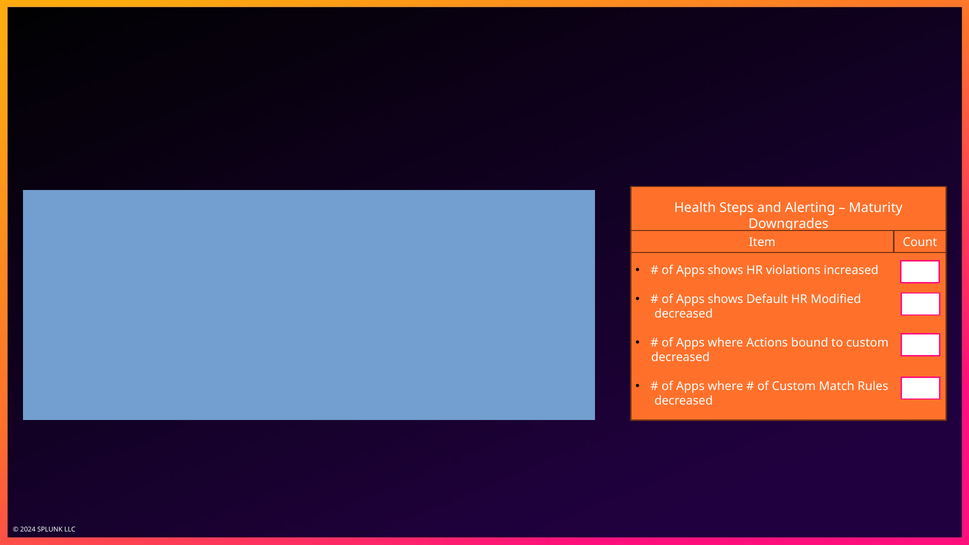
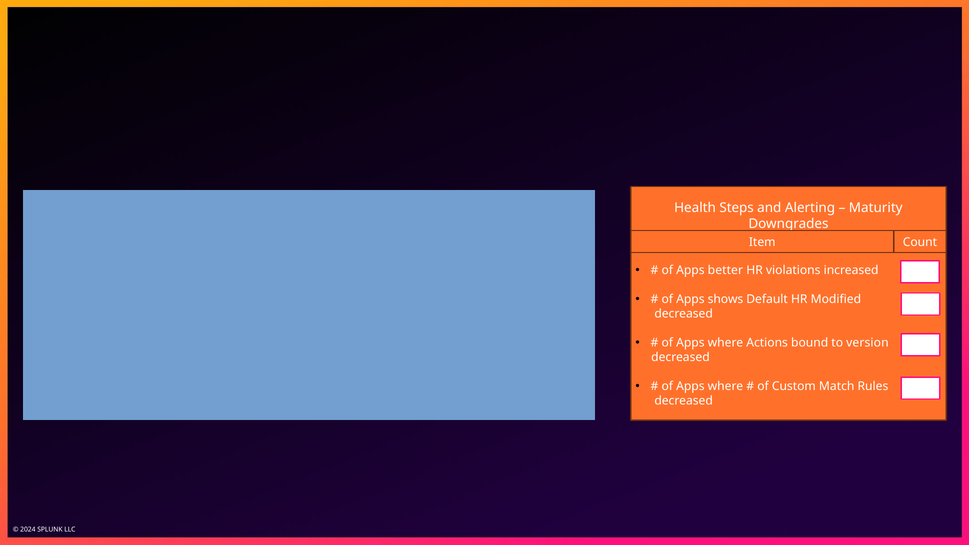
shows: shows -> better (725, 270)
to custom: custom -> version (867, 343)
